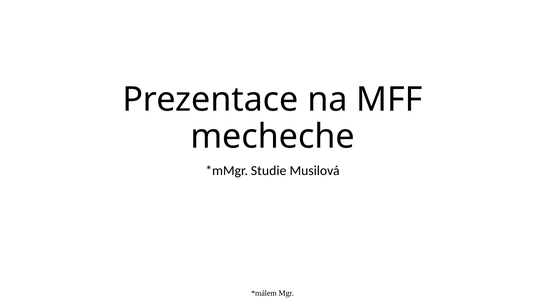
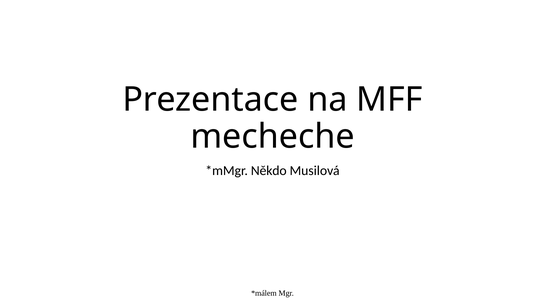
Studie: Studie -> Někdo (269, 170)
